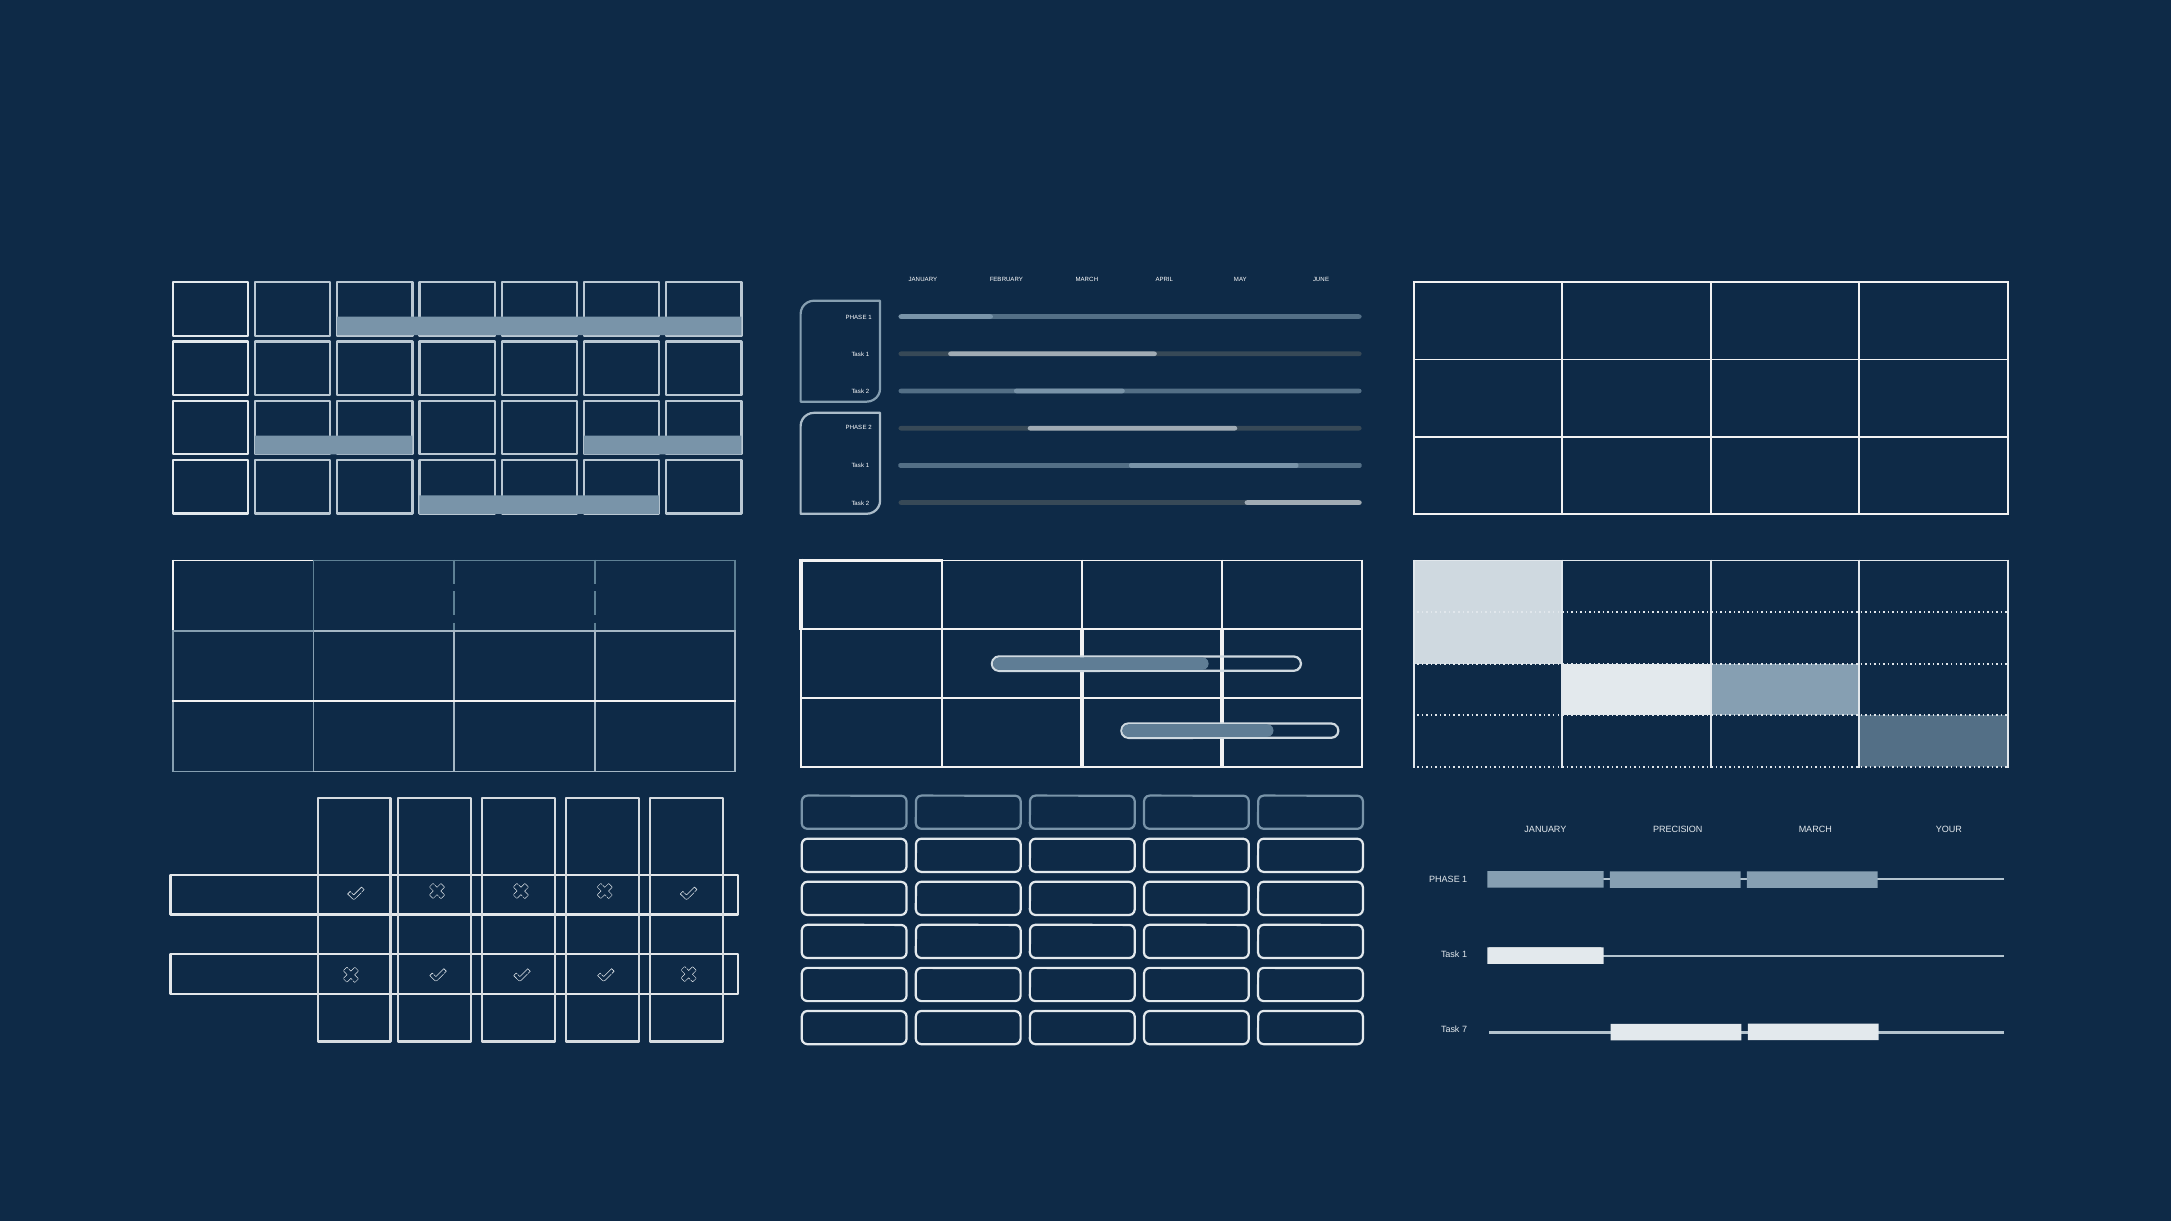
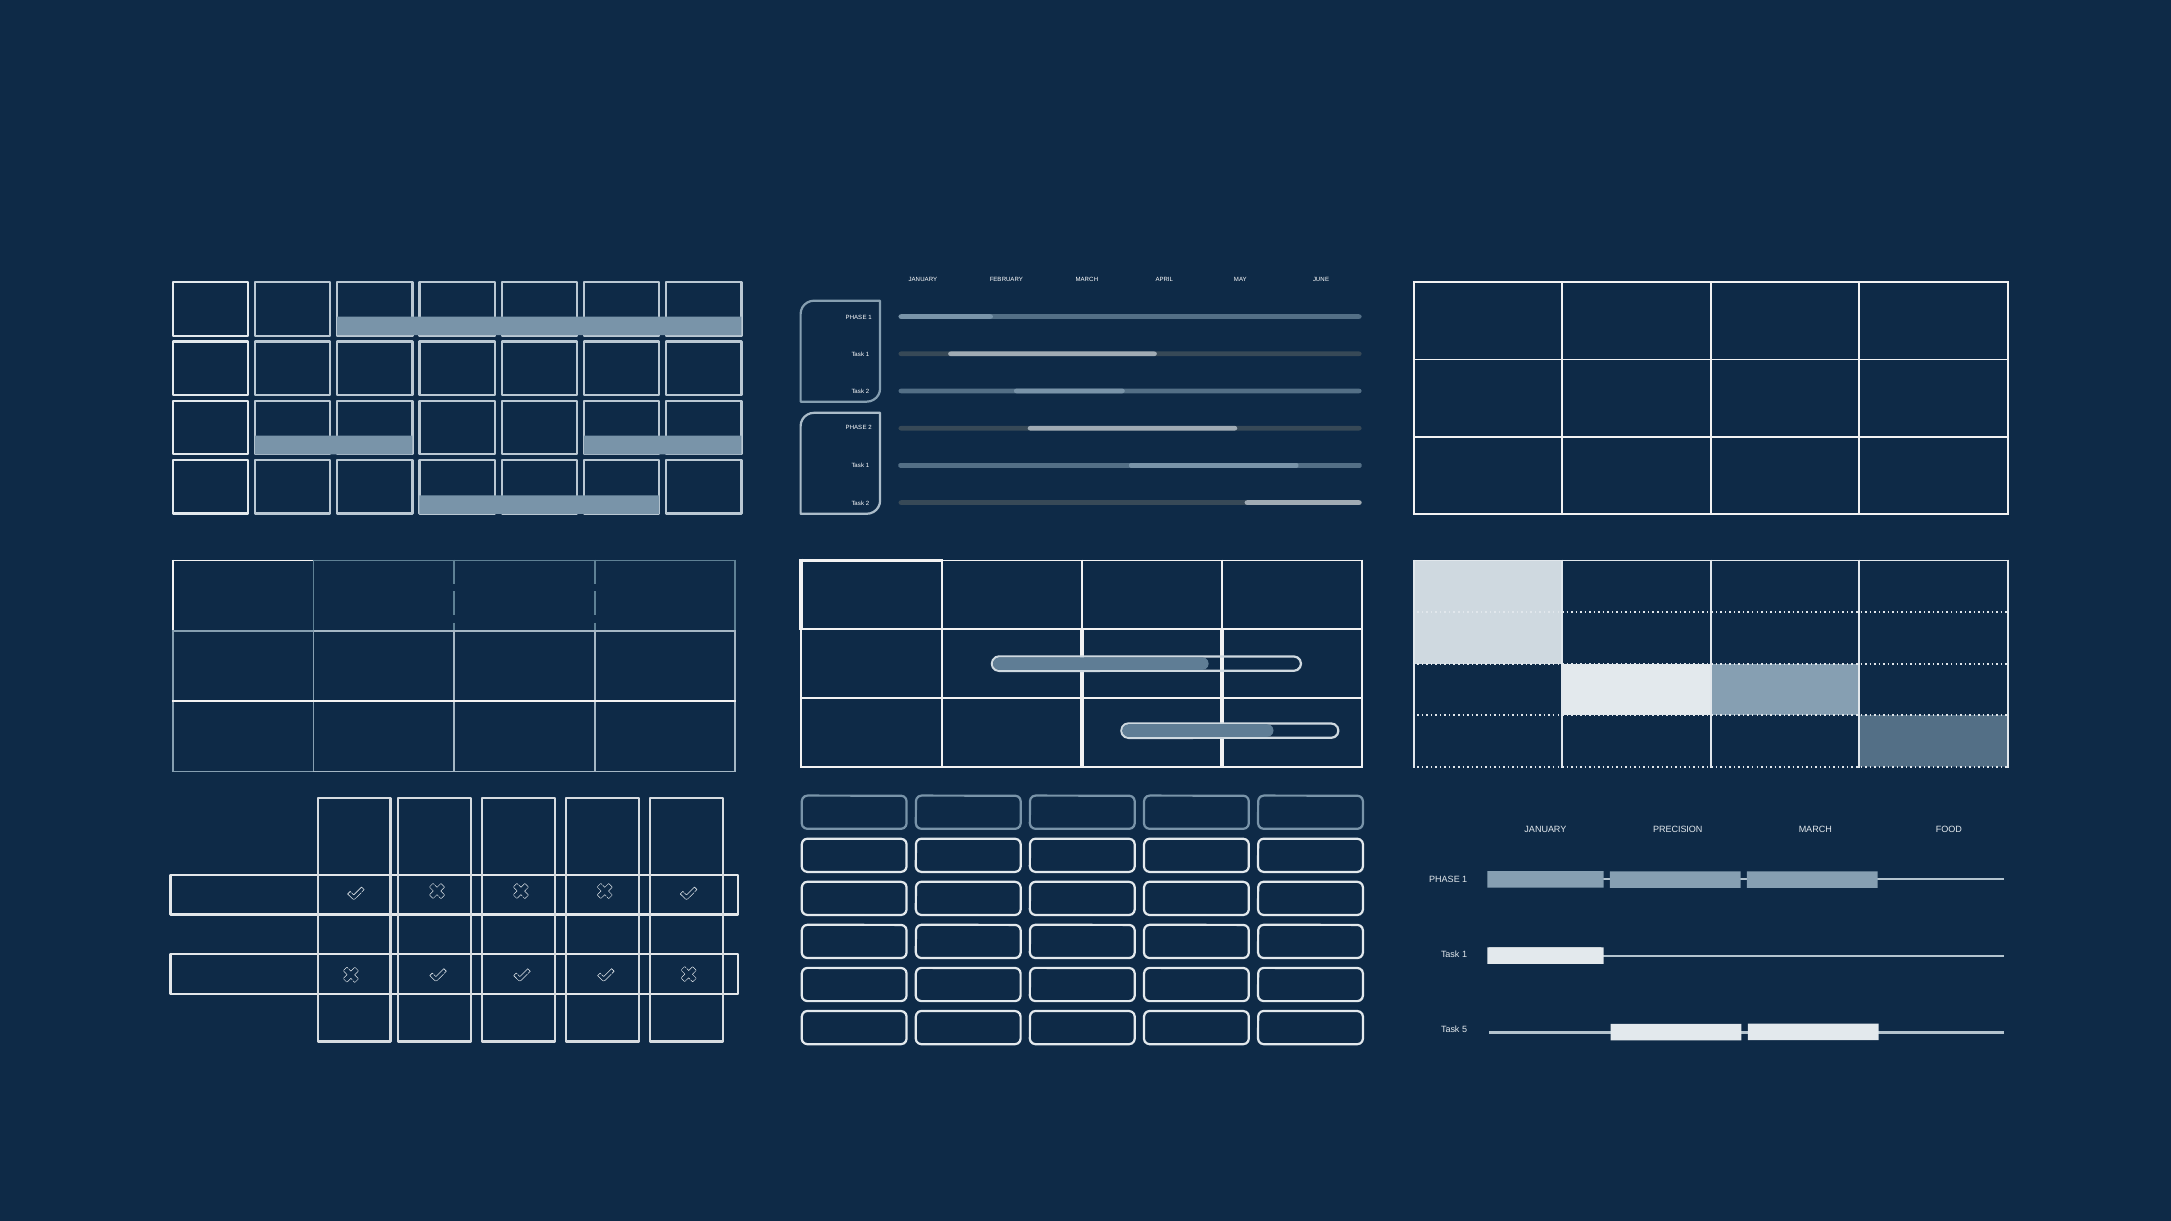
YOUR: YOUR -> FOOD (1949, 830)
7: 7 -> 5 (1465, 1030)
